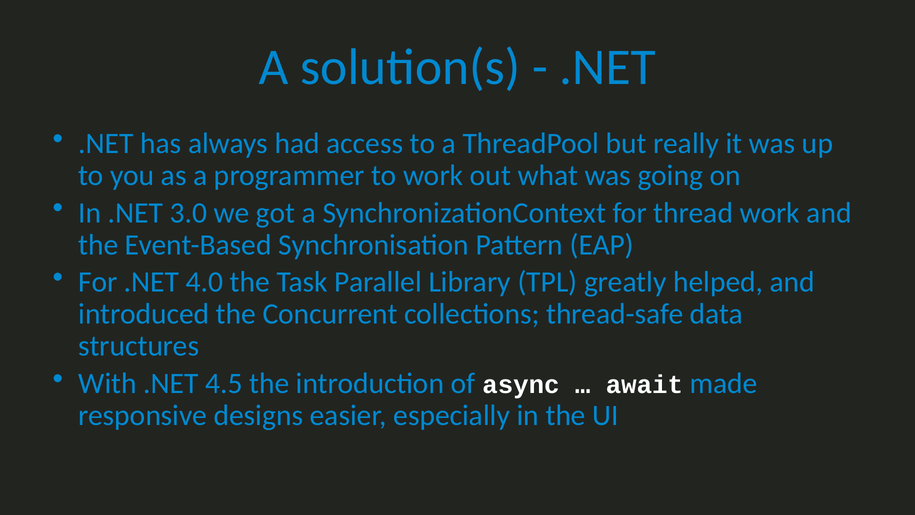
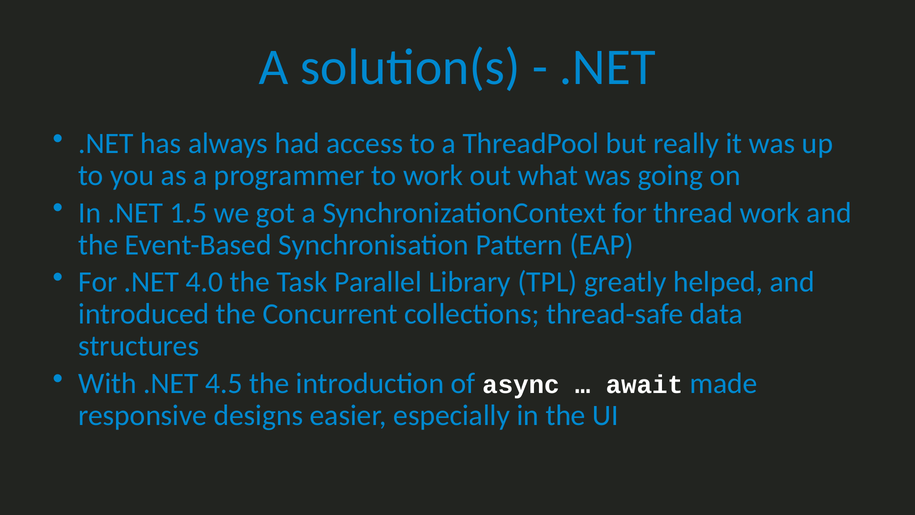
3.0: 3.0 -> 1.5 (189, 213)
